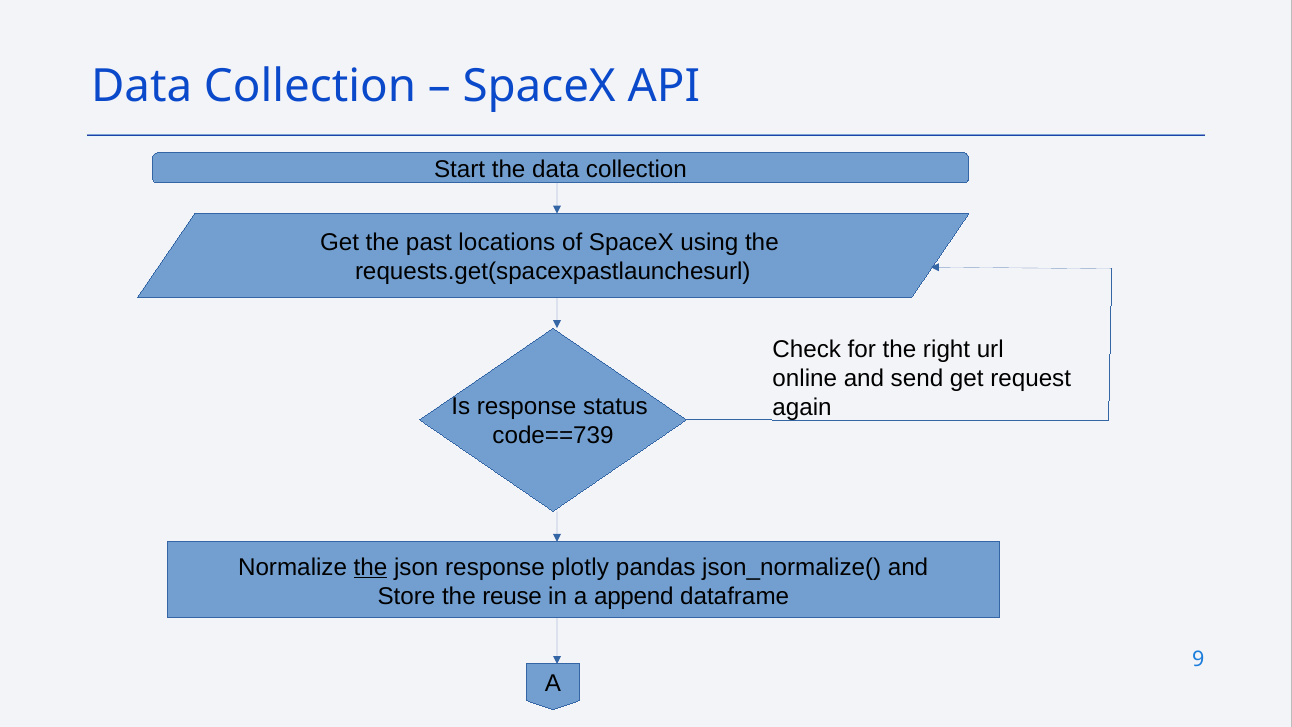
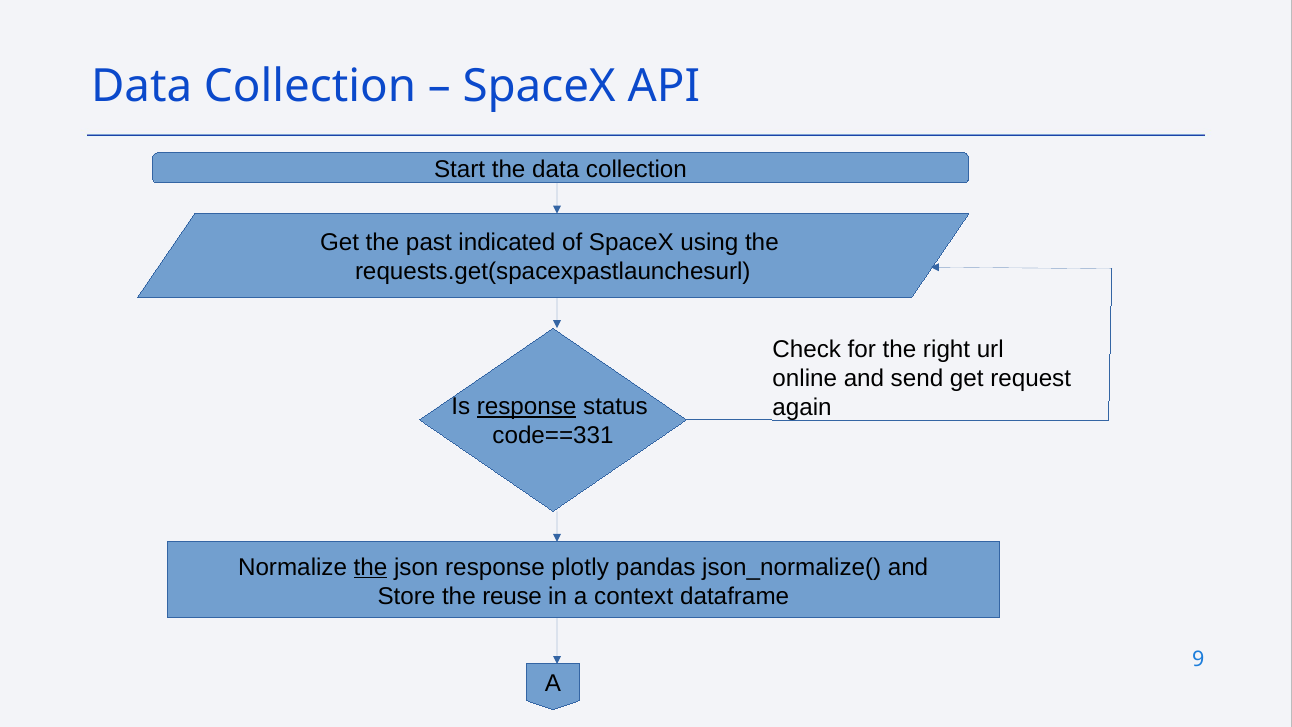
locations: locations -> indicated (507, 243)
response underline: none -> present (527, 407)
code==739: code==739 -> code==331 (553, 436)
append: append -> context (634, 596)
